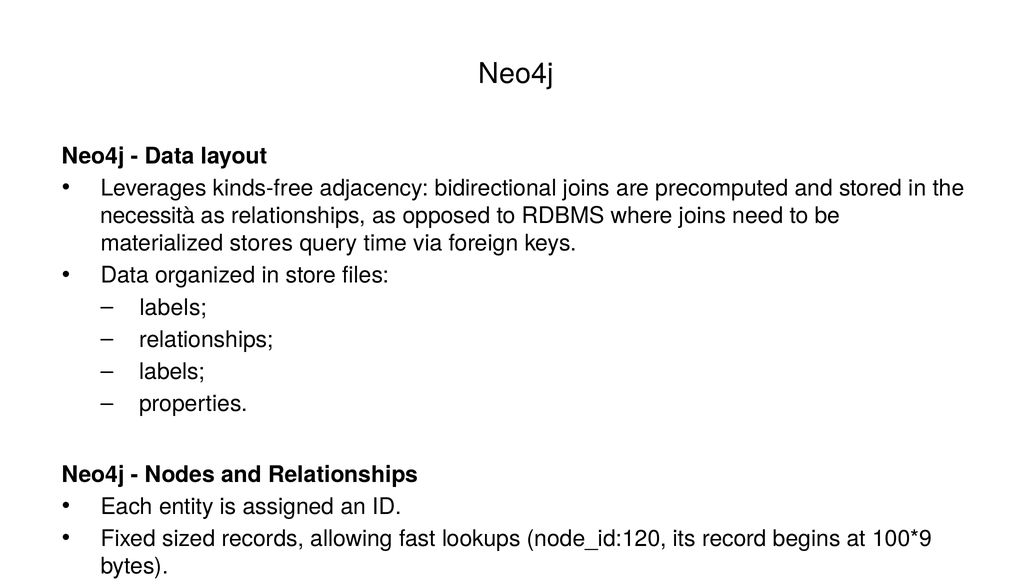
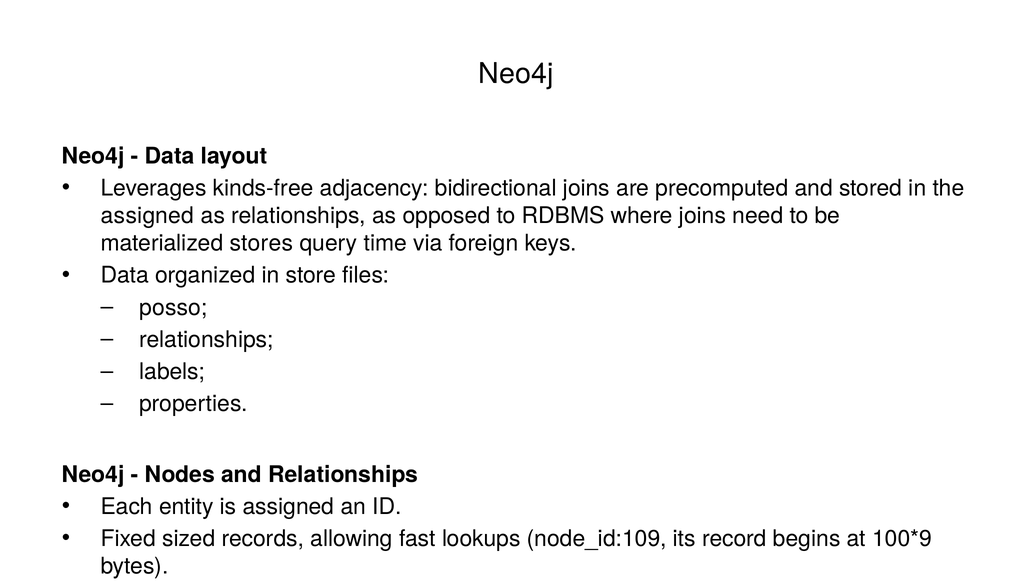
necessità: necessità -> assigned (148, 216)
labels: labels -> posso (174, 307)
node_id:120: node_id:120 -> node_id:109 (597, 538)
